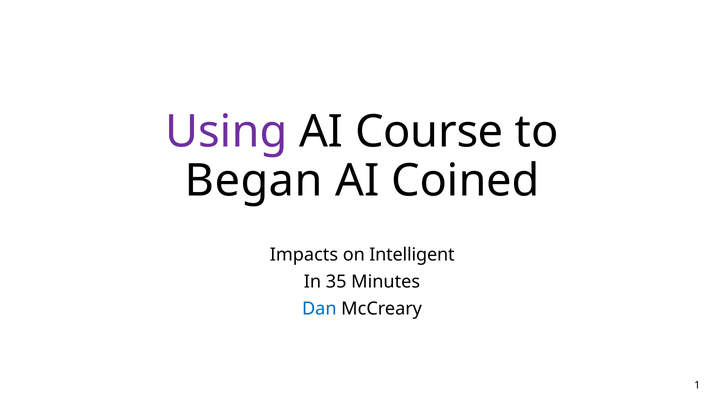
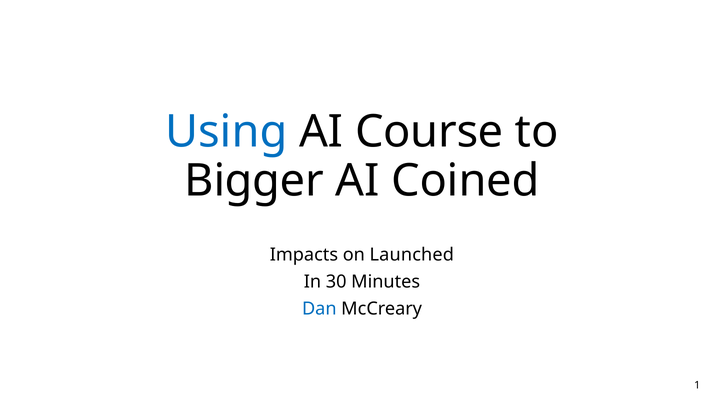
Using colour: purple -> blue (226, 132)
Began: Began -> Bigger (254, 181)
Intelligent: Intelligent -> Launched (412, 255)
35: 35 -> 30 (336, 282)
